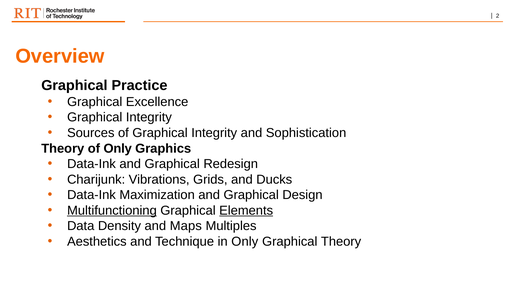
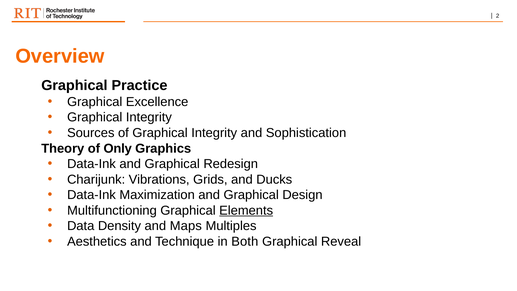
Multifunctioning underline: present -> none (112, 210)
in Only: Only -> Both (245, 241)
Graphical Theory: Theory -> Reveal (341, 241)
